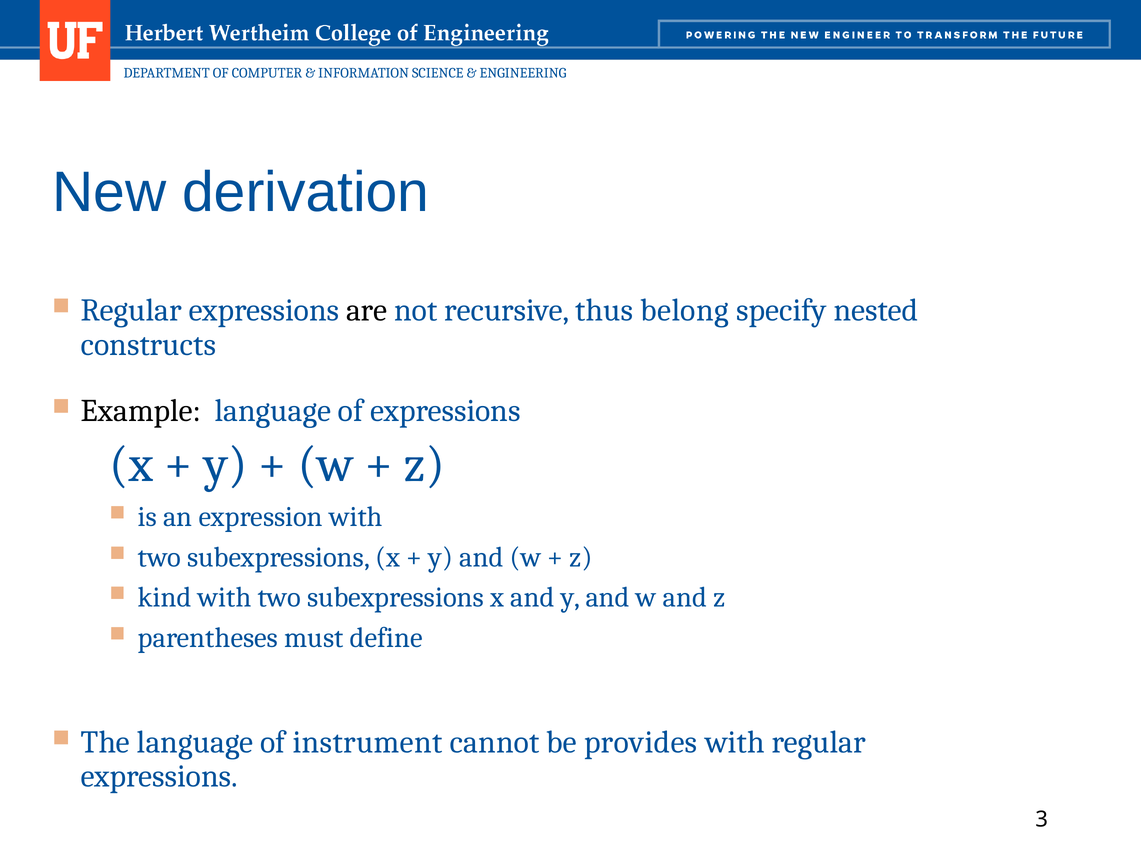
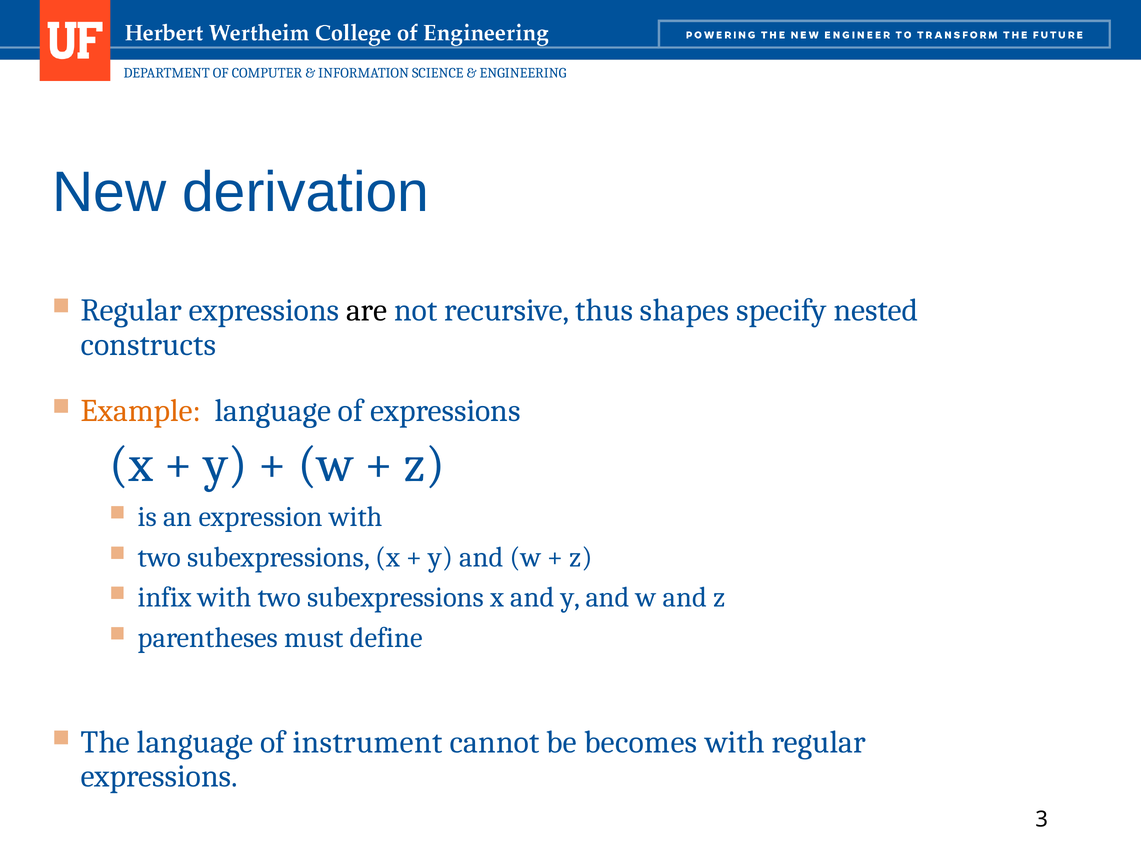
belong: belong -> shapes (685, 311)
Example colour: black -> orange (141, 411)
kind: kind -> infix (165, 598)
provides: provides -> becomes (641, 743)
